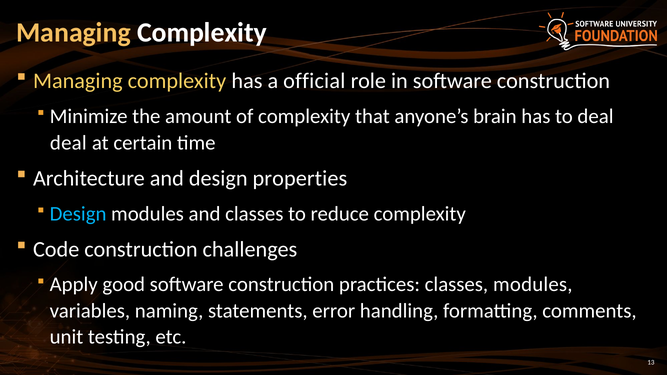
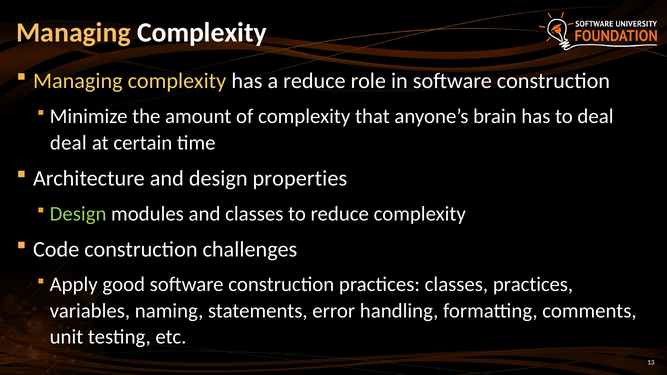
a official: official -> reduce (314, 81)
Design colour: light blue -> light green (78, 214)
classes modules: modules -> practices (533, 285)
